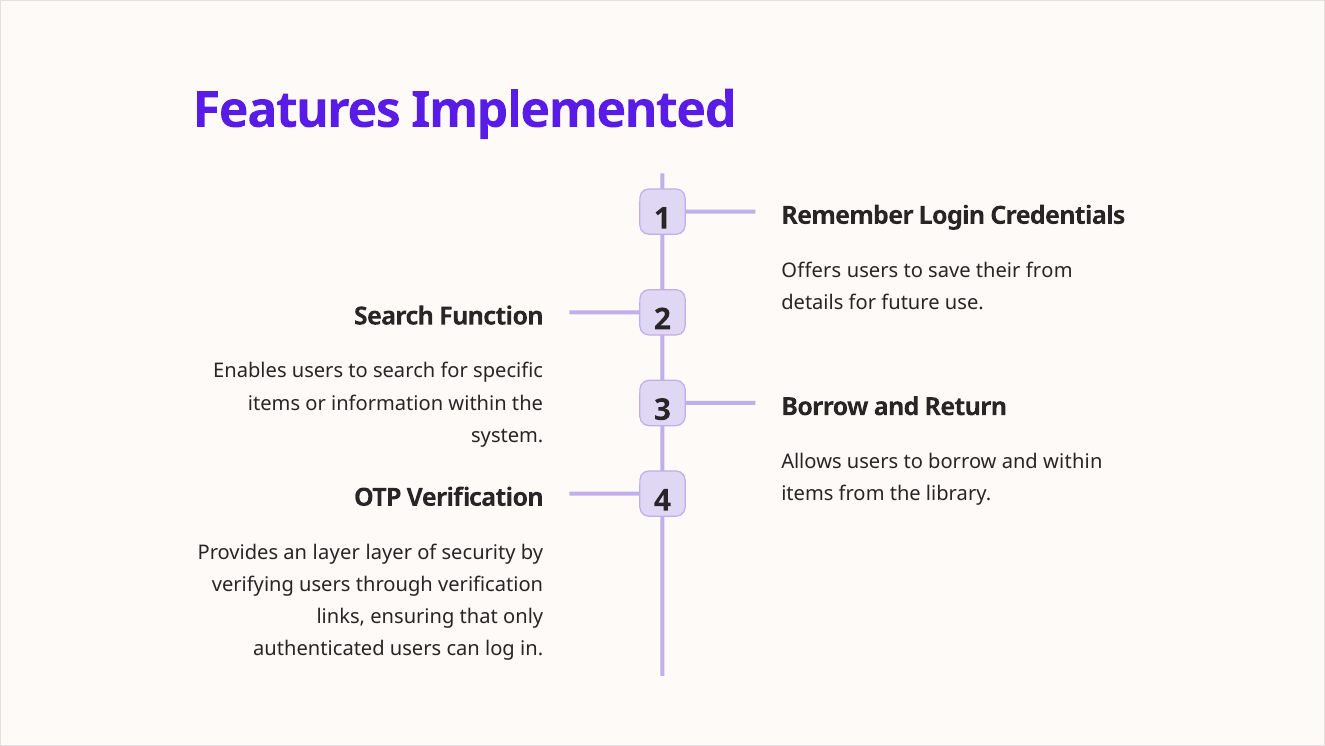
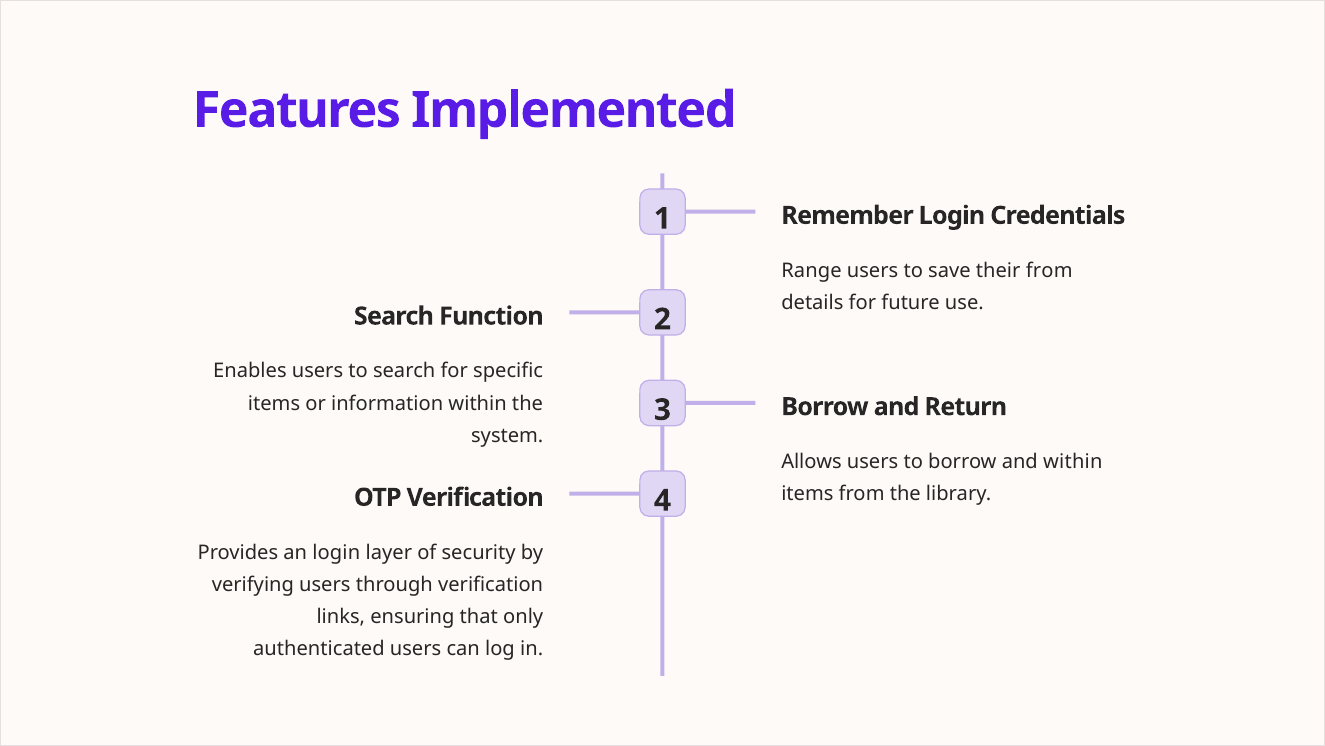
Offers: Offers -> Range (811, 270)
an layer: layer -> login (336, 552)
